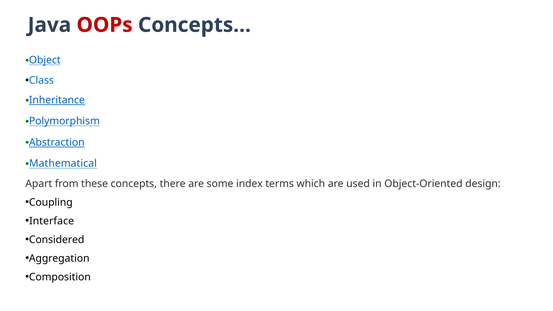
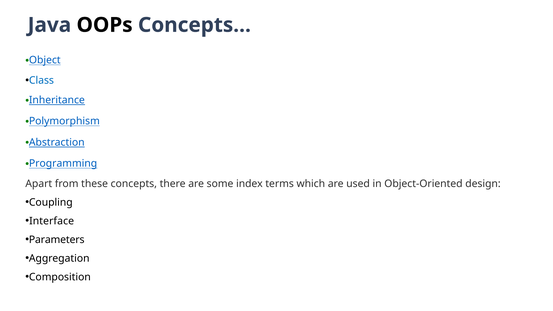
OOPs colour: red -> black (105, 25)
Mathematical: Mathematical -> Programming (63, 163)
Considered: Considered -> Parameters (57, 240)
